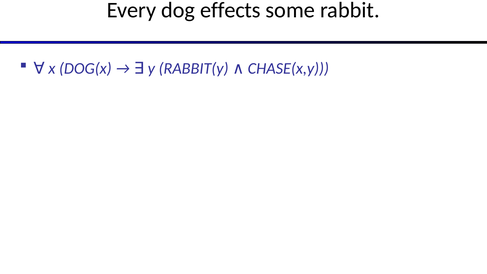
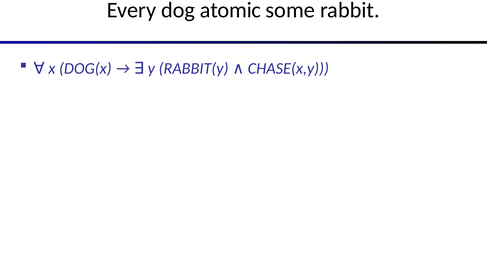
effects: effects -> atomic (230, 10)
